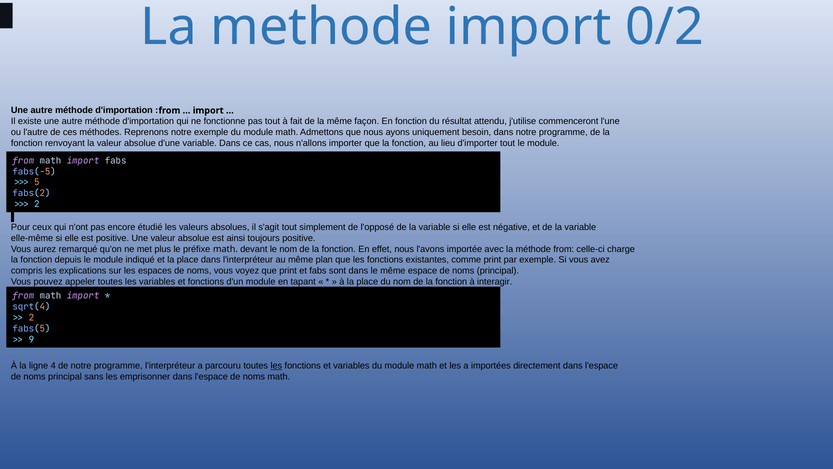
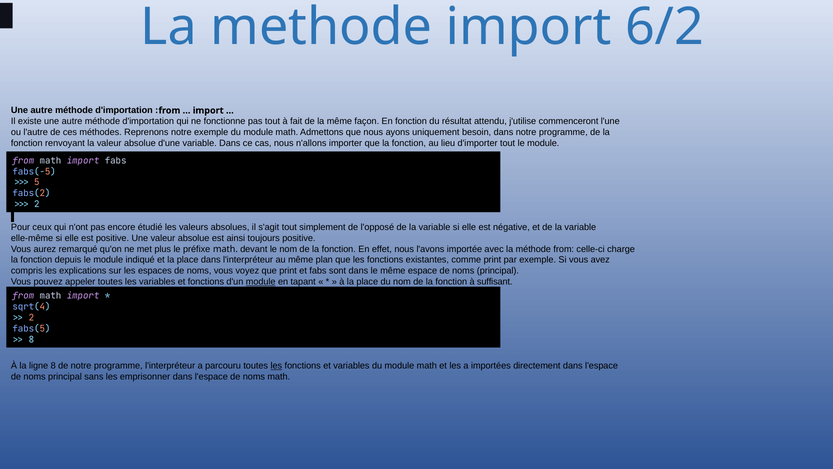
0/2: 0/2 -> 6/2 (665, 27)
module underline: none -> present (261, 282)
interagir: interagir -> suffisant (495, 282)
9: 9 -> 8 (31, 339)
ligne 4: 4 -> 8 (53, 365)
